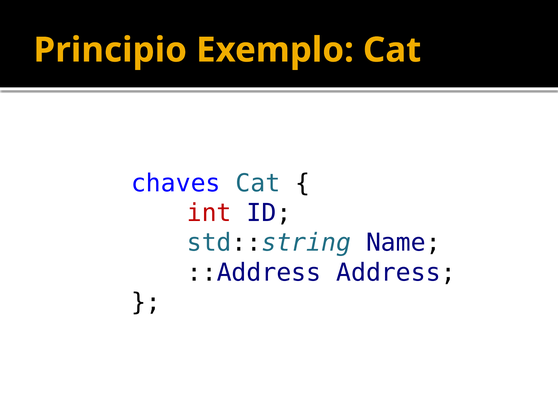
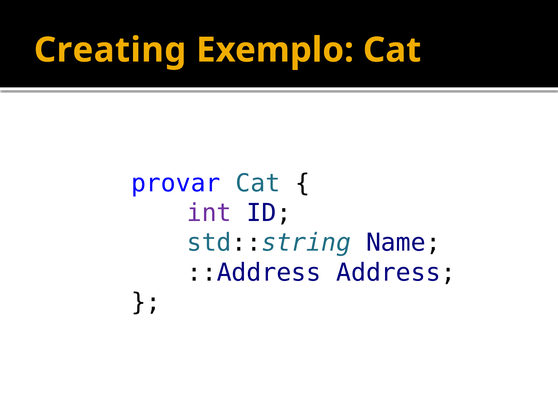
Principio: Principio -> Creating (110, 50)
chaves: chaves -> provar (176, 184)
int colour: red -> purple (209, 213)
